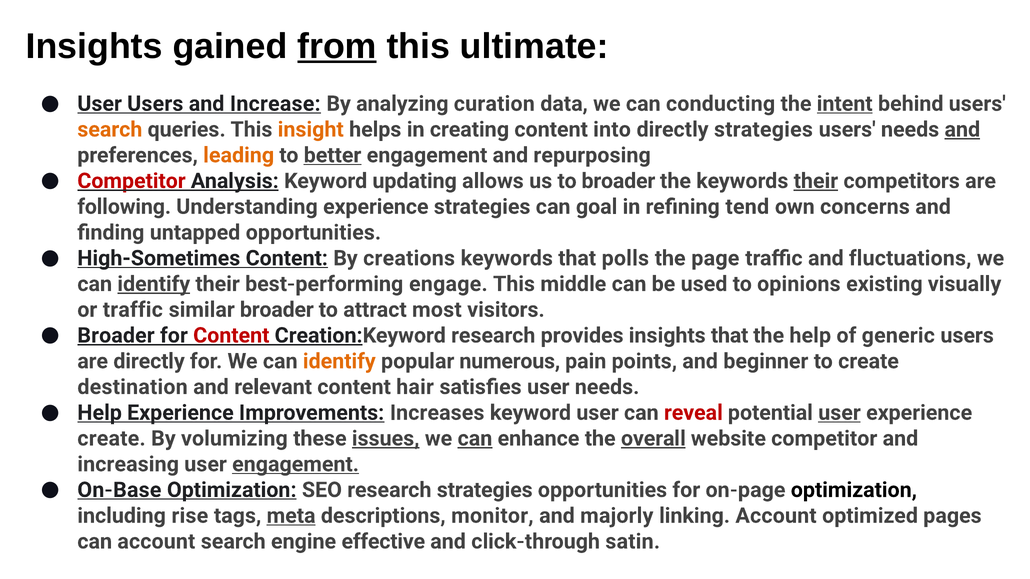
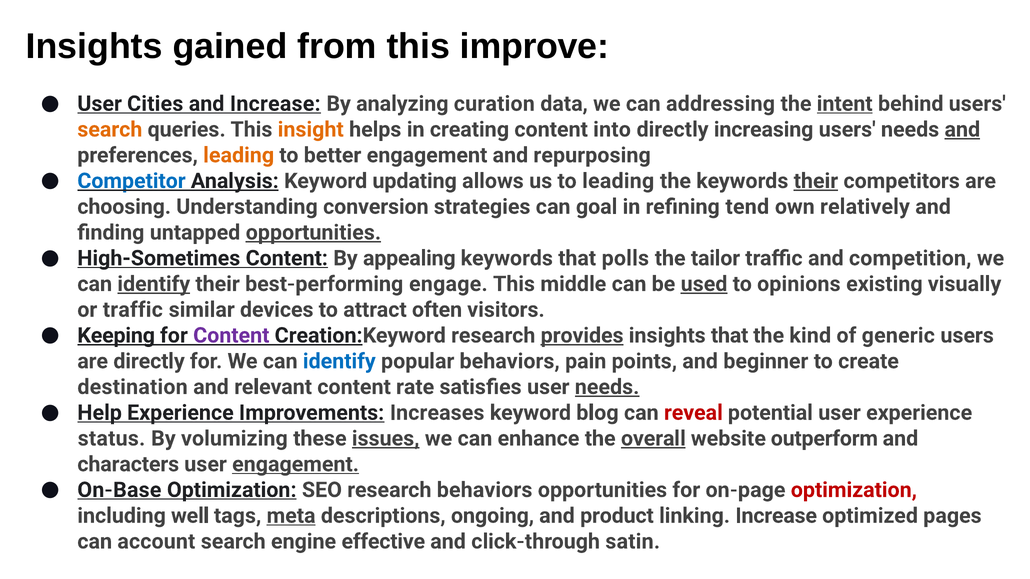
from underline: present -> none (337, 46)
ultimate: ultimate -> improve (534, 46)
User Users: Users -> Cities (155, 104)
conducting: conducting -> addressing (721, 104)
directly strategies: strategies -> increasing (764, 129)
better underline: present -> none (333, 155)
Competitor colour: red -> blue (131, 181)
to broader: broader -> leading (618, 181)
following: following -> choosing (124, 207)
Understanding experience: experience -> conversion (376, 207)
concerns: concerns -> relatively (865, 207)
opportunities underline: none -> present (313, 232)
creations: creations -> appealing (409, 258)
page: page -> tailor (716, 258)
fluctuations: fluctuations -> competition (910, 258)
used underline: none -> present (704, 284)
similar broader: broader -> devices (277, 310)
most: most -> often (437, 310)
Broader: Broader -> Keeping (116, 335)
Content colour: red -> purple (231, 335)
provides underline: none -> present (582, 335)
the help: help -> kind (810, 335)
identify colour: orange -> blue (339, 361)
popular numerous: numerous -> behaviors (510, 361)
hair: hair -> rate (415, 387)
needs underline: none -> present (607, 387)
keyword user: user -> blog (597, 413)
user underline: present -> none (839, 413)
create: create -> status (111, 438)
can underline: present -> none (475, 438)
website competitor: competitor -> outperform (824, 438)
increasing: increasing -> characters (128, 464)
research strategies: strategies -> behaviors (485, 490)
optimization colour: black -> red (854, 490)
rise: rise -> well (190, 516)
monitor: monitor -> ongoing (493, 516)
majorly: majorly -> product (617, 516)
linking Account: Account -> Increase (776, 516)
